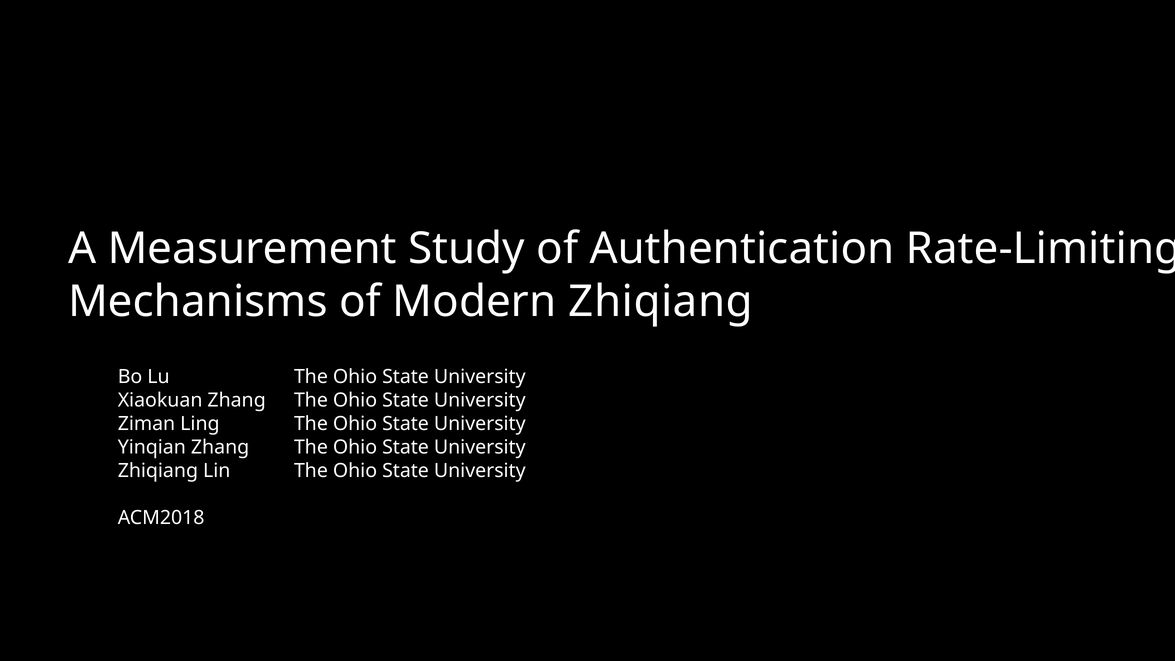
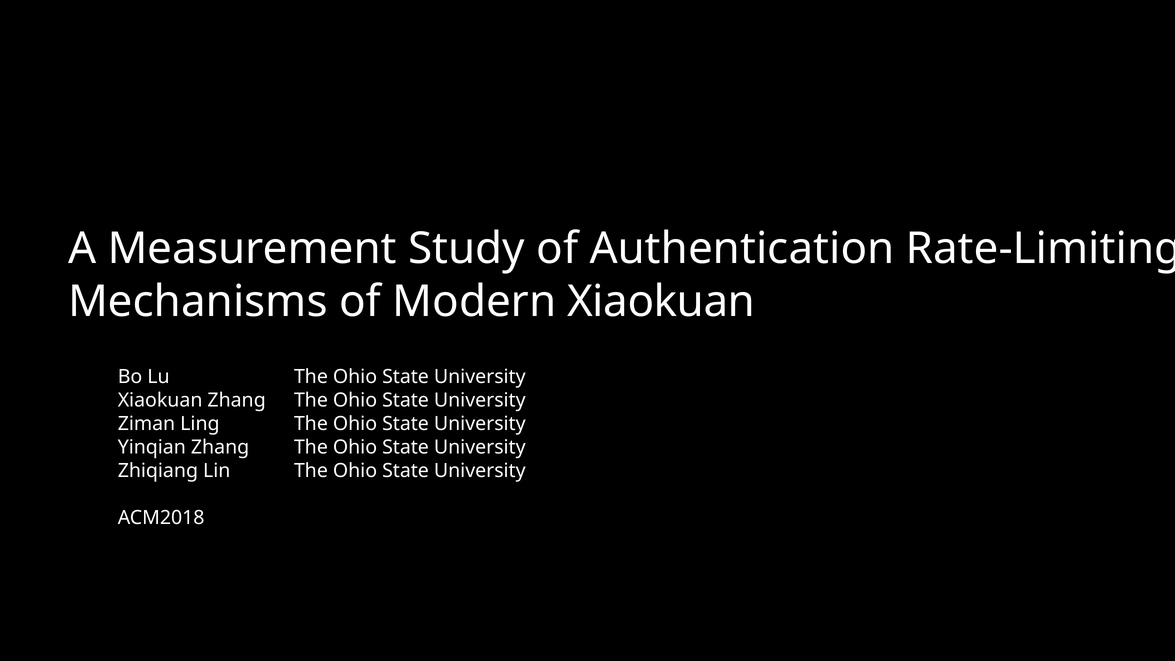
Modern Zhiqiang: Zhiqiang -> Xiaokuan (661, 301)
